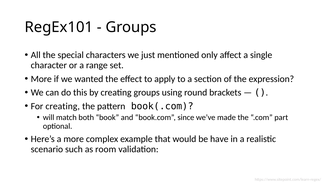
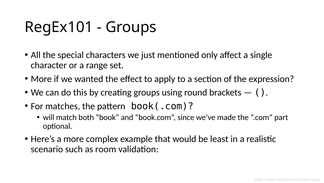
For creating: creating -> matches (63, 106)
have: have -> least (219, 138)
